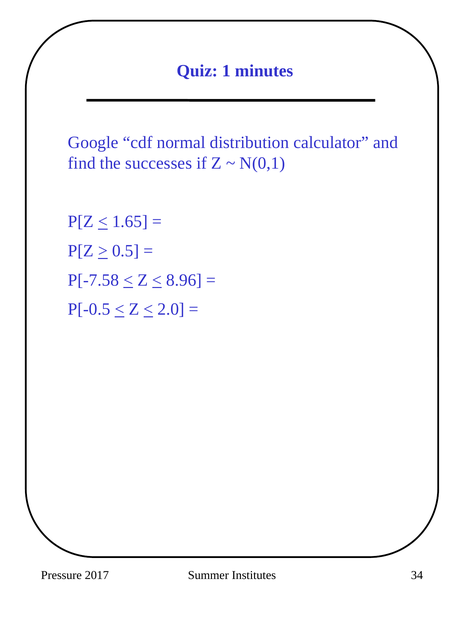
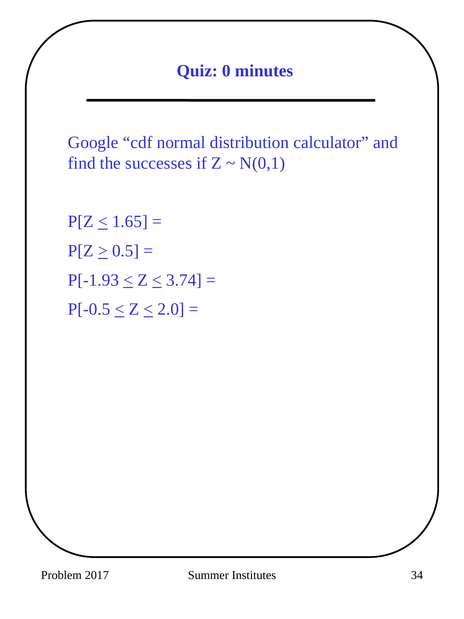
1: 1 -> 0 (226, 71)
P[-7.58: P[-7.58 -> P[-1.93 (93, 280)
8.96: 8.96 -> 3.74 (184, 280)
Pressure: Pressure -> Problem (61, 575)
